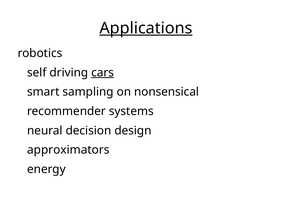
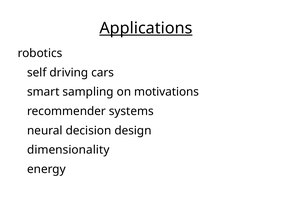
cars underline: present -> none (103, 73)
nonsensical: nonsensical -> motivations (167, 92)
approximators: approximators -> dimensionality (68, 150)
